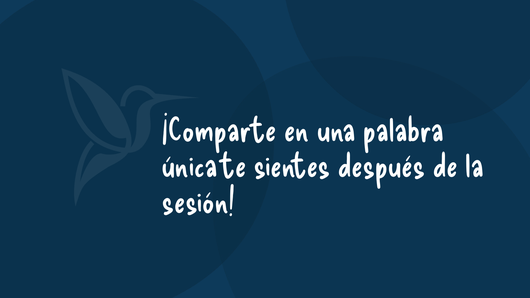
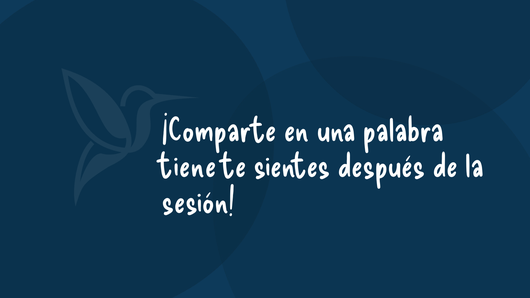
única: única -> tiene (189, 166)
